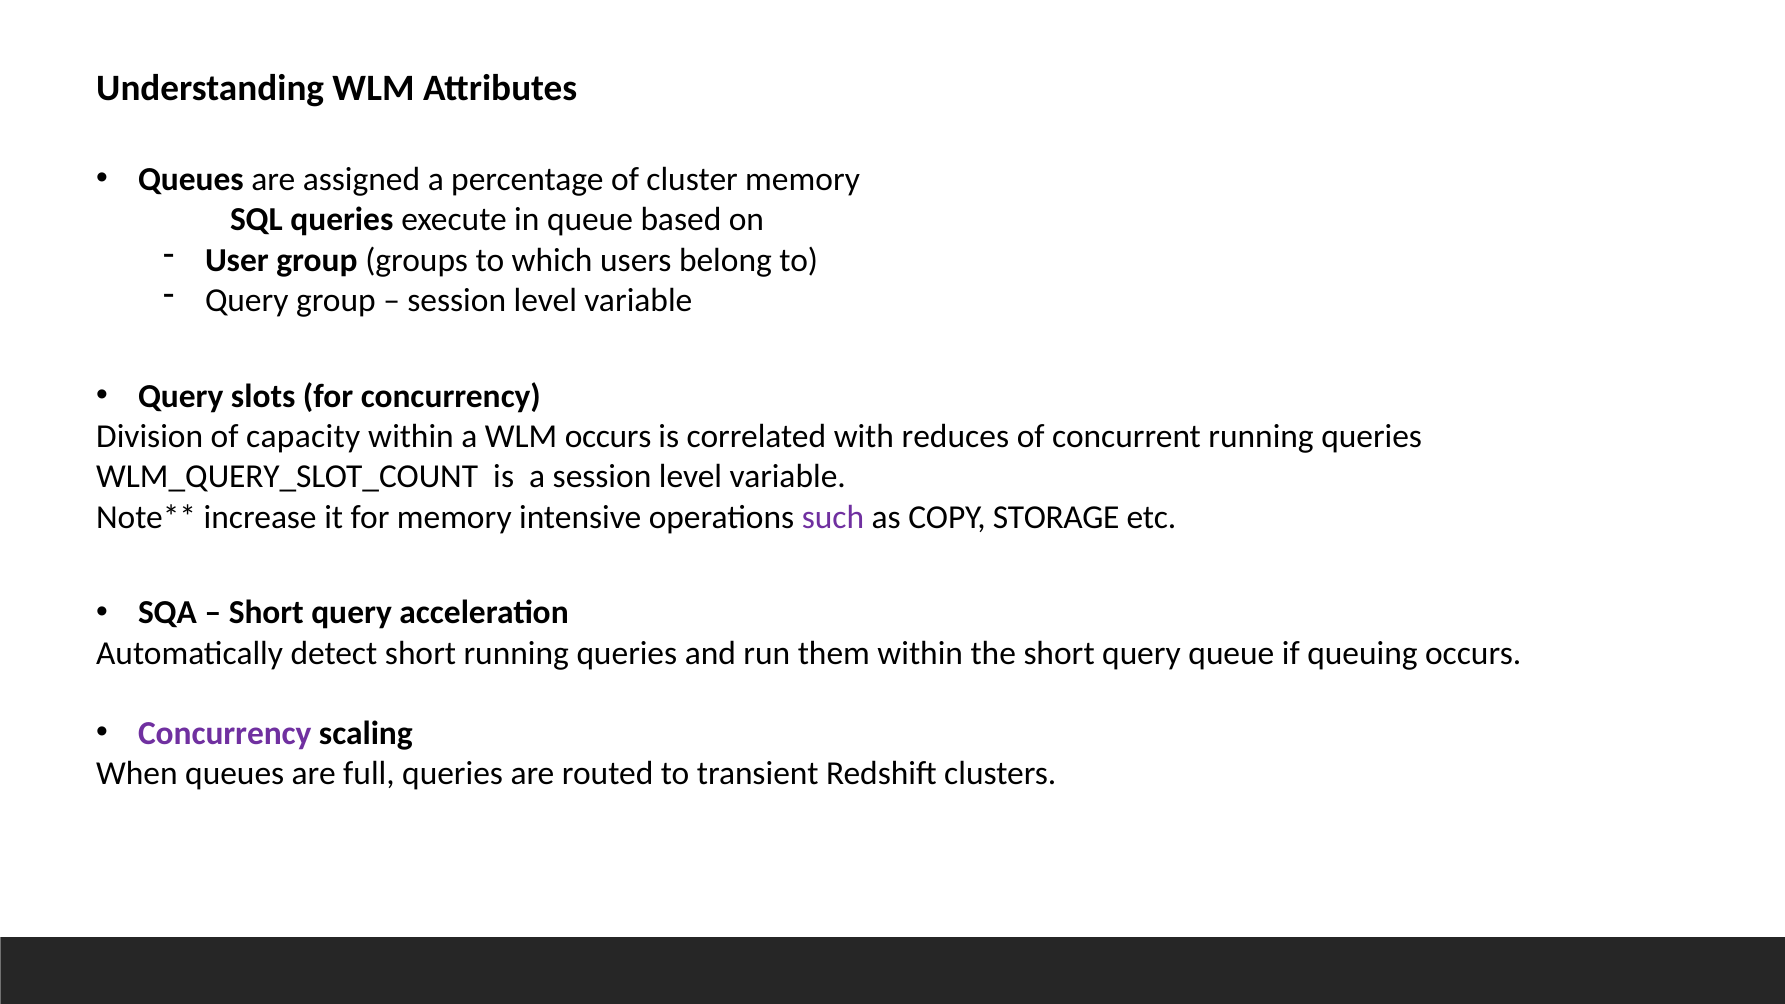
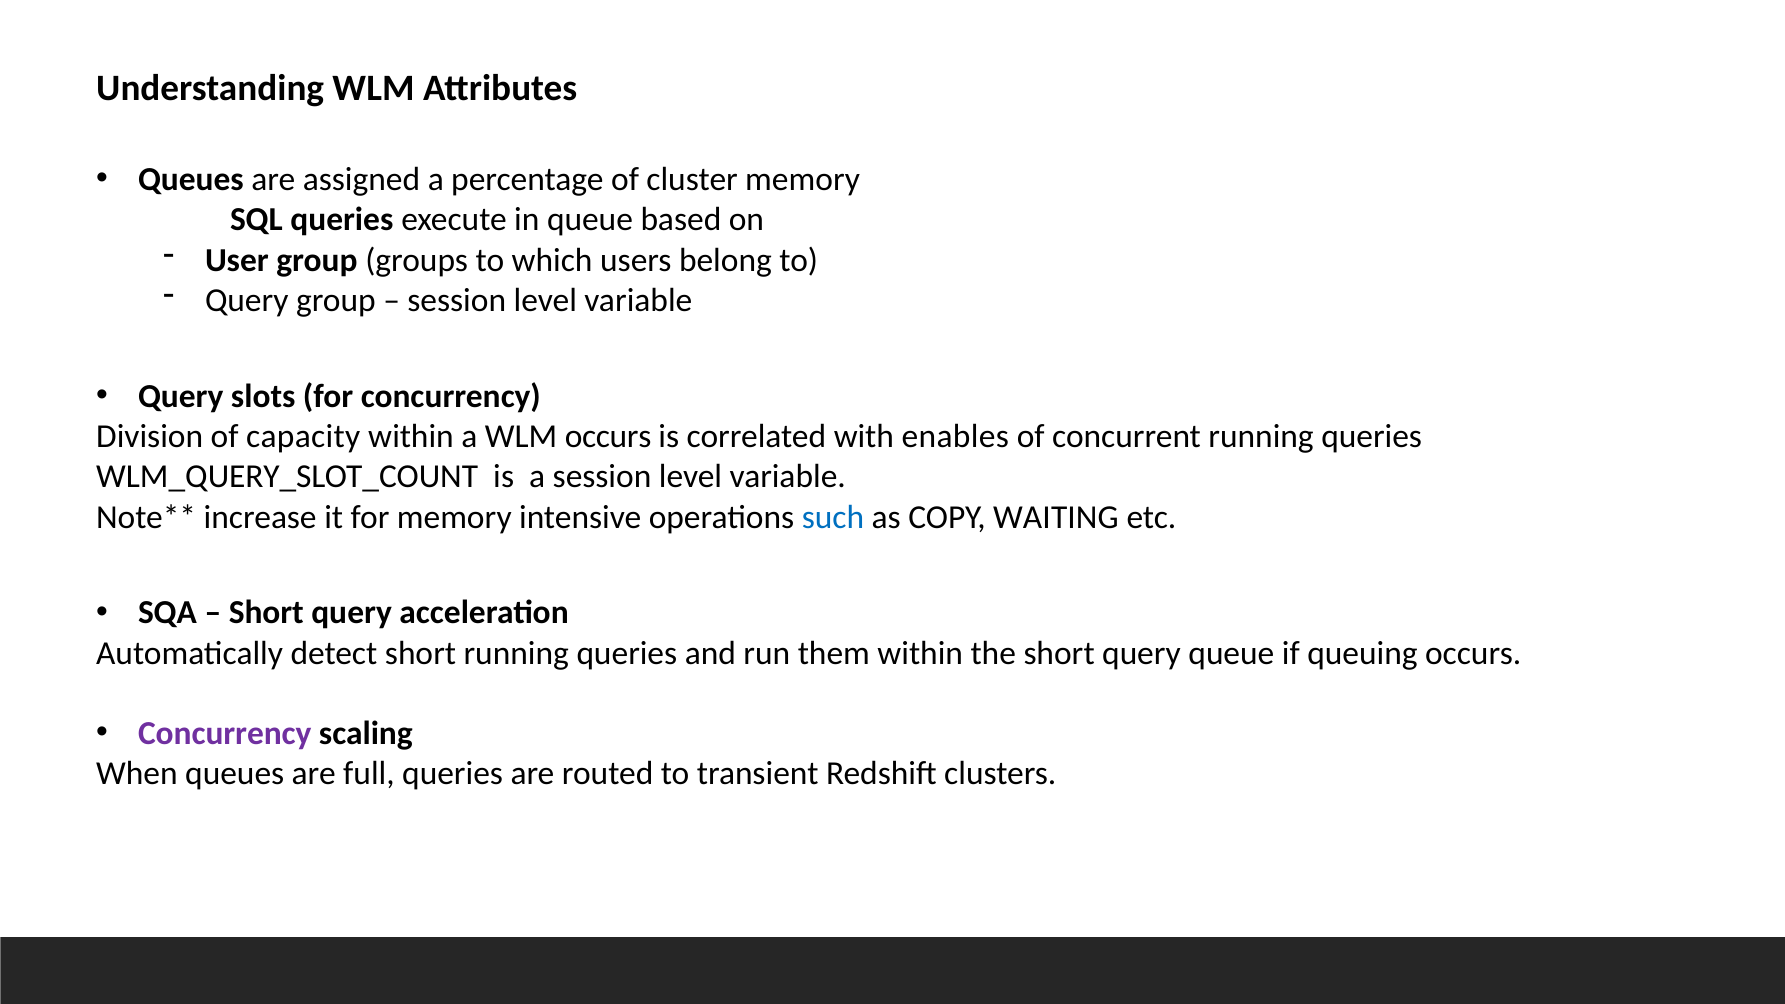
reduces: reduces -> enables (955, 437)
such colour: purple -> blue (833, 517)
STORAGE: STORAGE -> WAITING (1056, 517)
